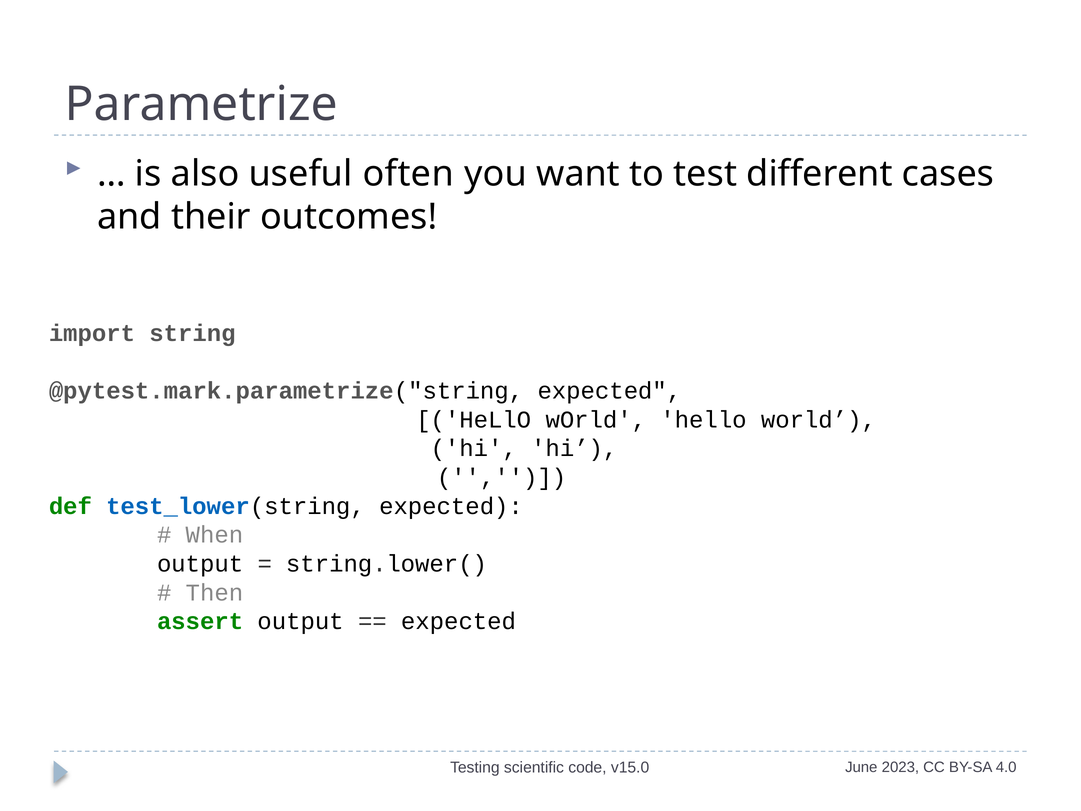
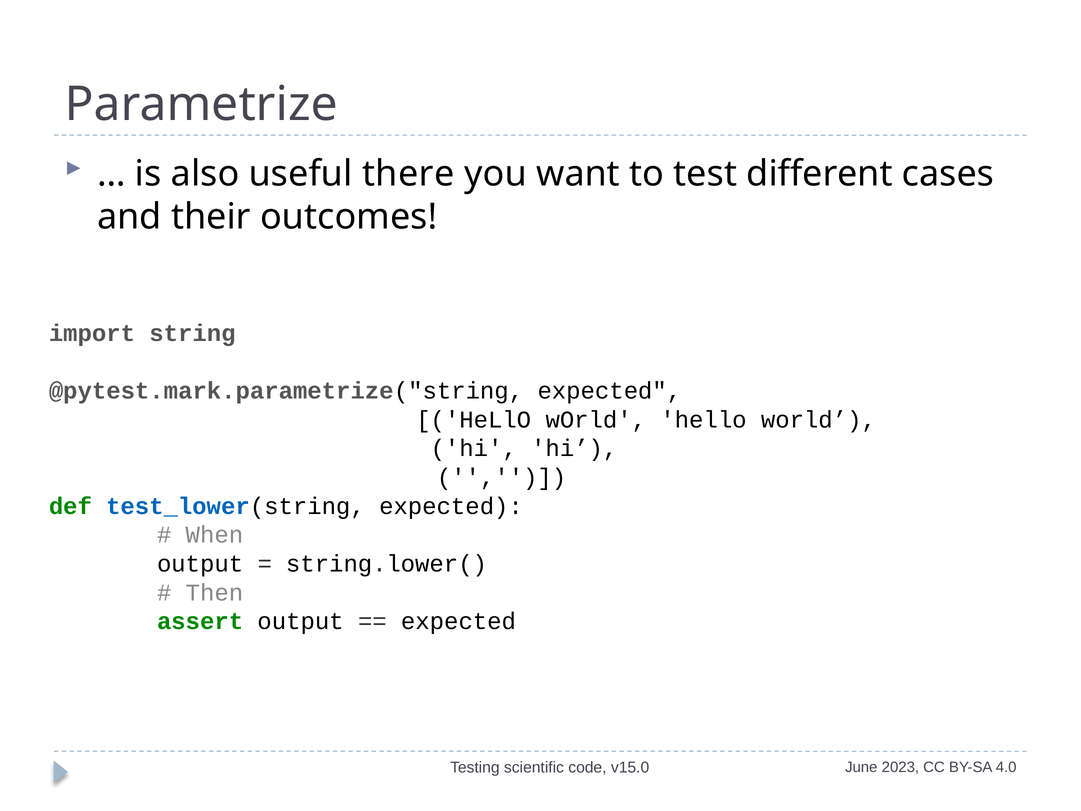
often: often -> there (408, 174)
